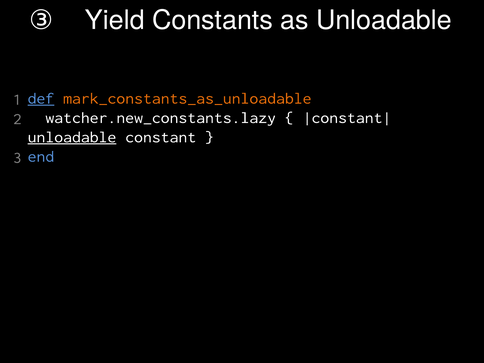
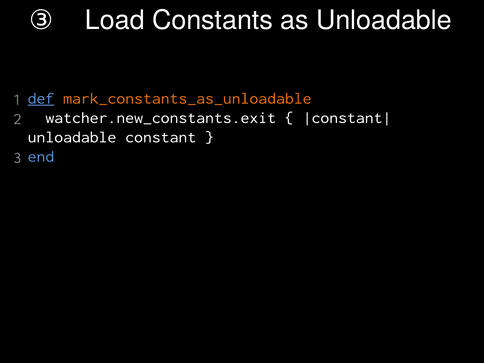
Yield: Yield -> Load (115, 20)
watcher.new_constants.lazy: watcher.new_constants.lazy -> watcher.new_constants.exit (161, 118)
unloadable underline: present -> none (72, 137)
